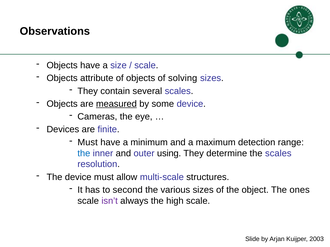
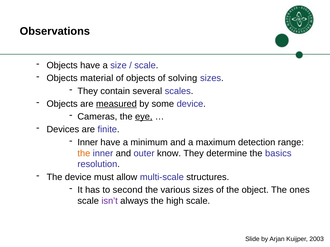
attribute: attribute -> material (97, 78)
eye underline: none -> present (144, 117)
Must: Must -> Inner (88, 143)
the colour: blue -> orange (84, 154)
using: using -> know (169, 154)
the scales: scales -> basics (278, 154)
